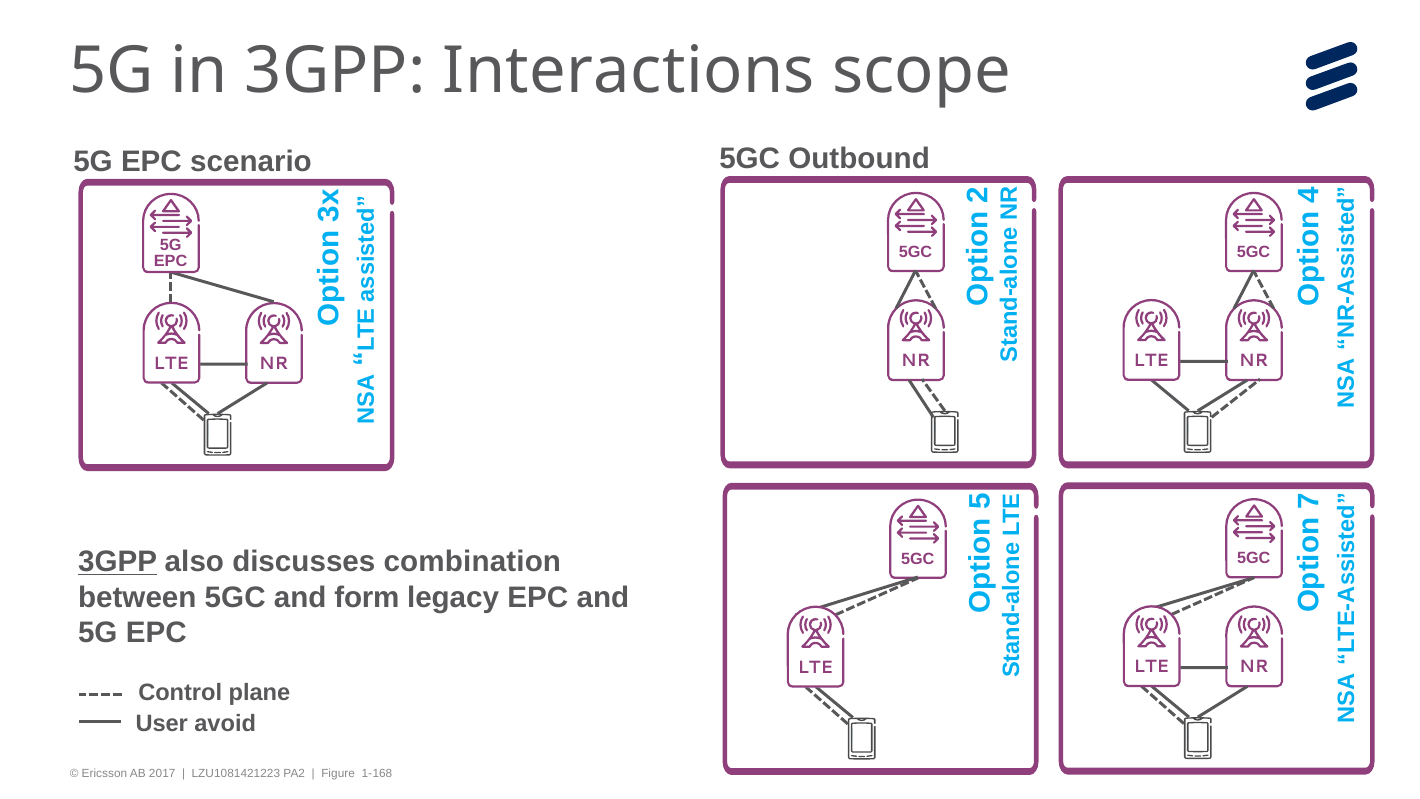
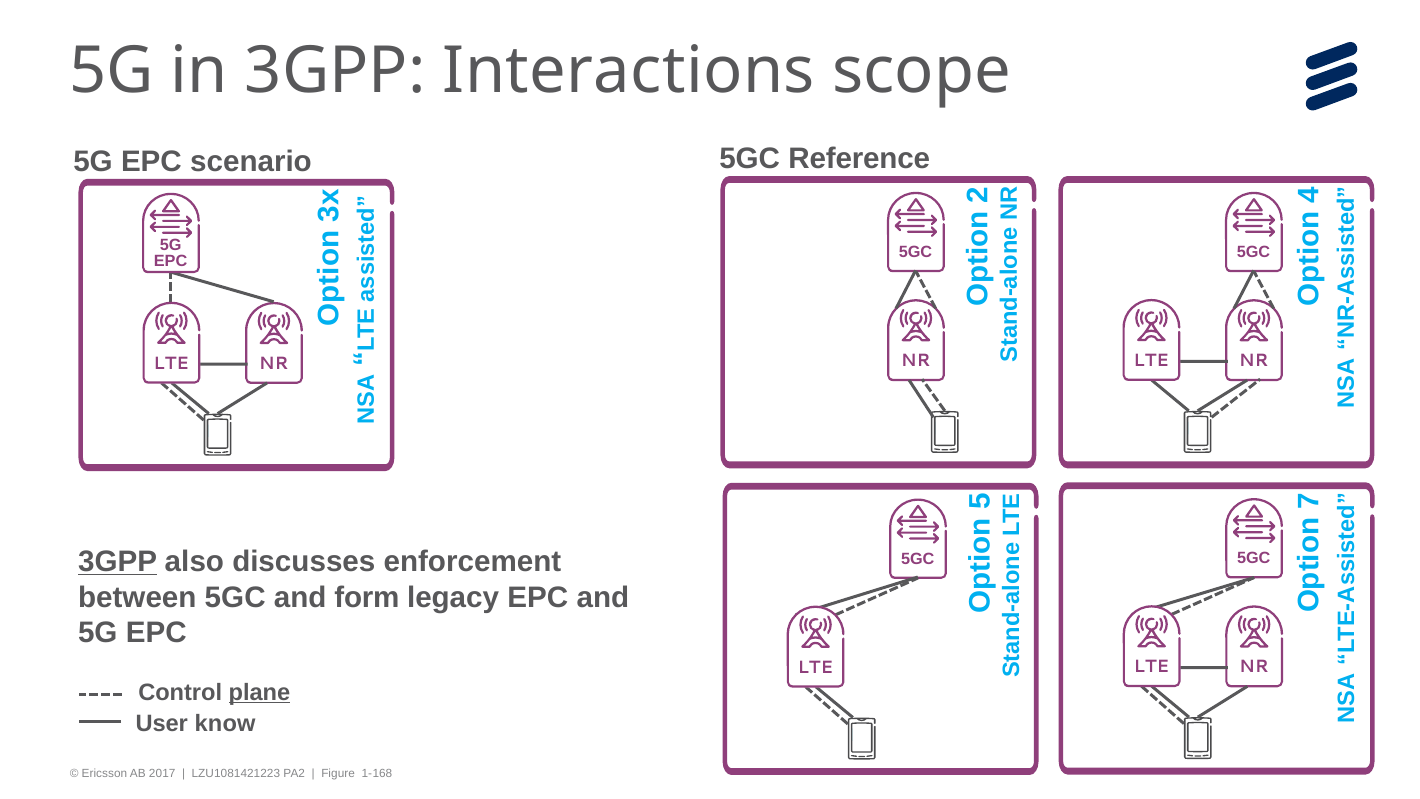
Outbound: Outbound -> Reference (859, 158)
combination: combination -> enforcement (472, 562)
plane underline: none -> present (259, 692)
avoid: avoid -> know (225, 724)
